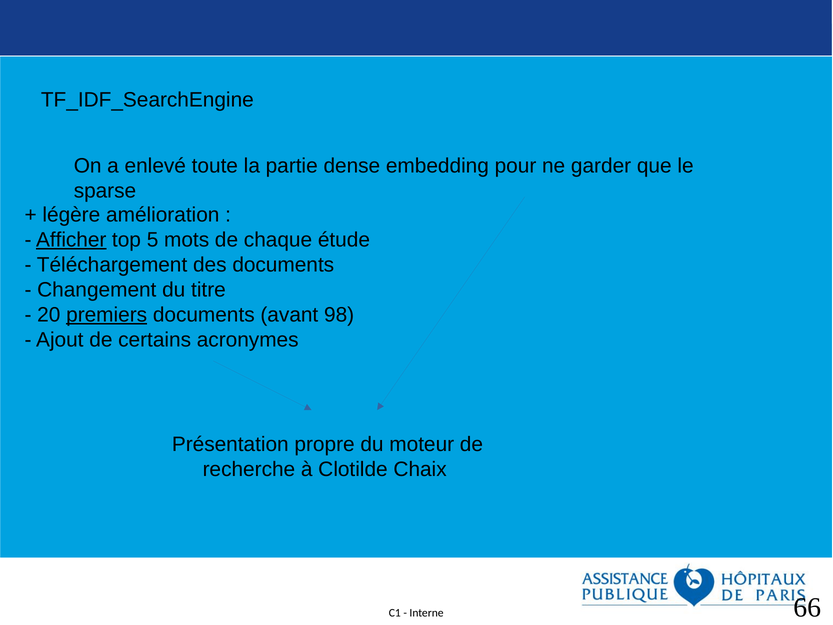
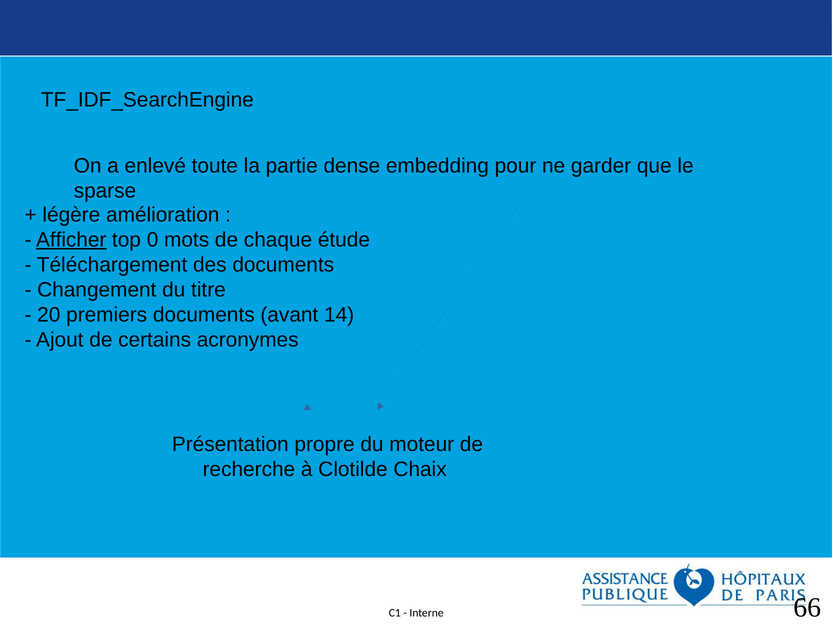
5: 5 -> 0 (153, 240)
premiers underline: present -> none (107, 315)
98: 98 -> 14 (339, 315)
